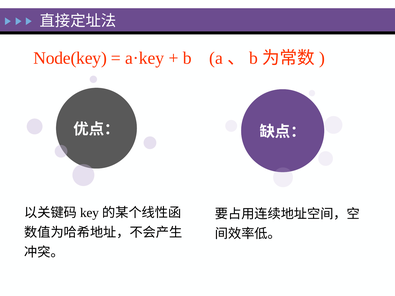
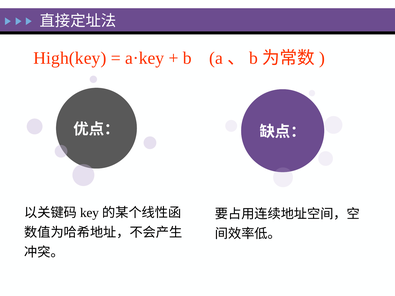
Node(key: Node(key -> High(key (70, 58)
